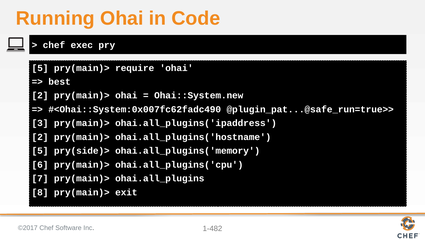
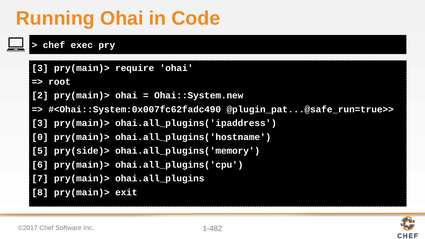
5: 5 -> 3 (40, 68)
best: best -> root (60, 82)
2: 2 -> 0 (40, 137)
